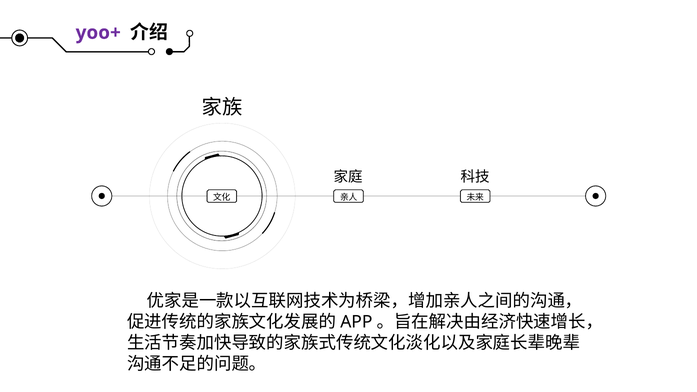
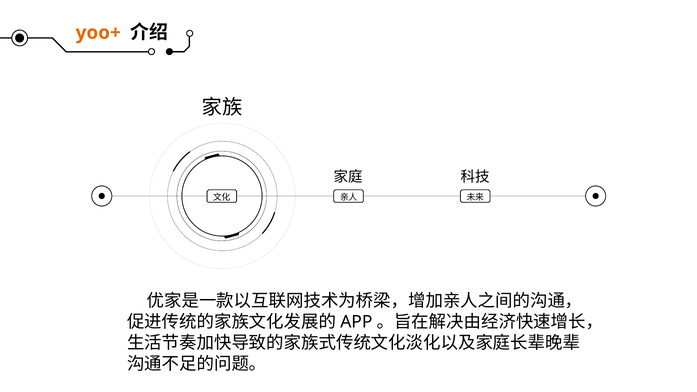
yoo+ colour: purple -> orange (98, 33)
